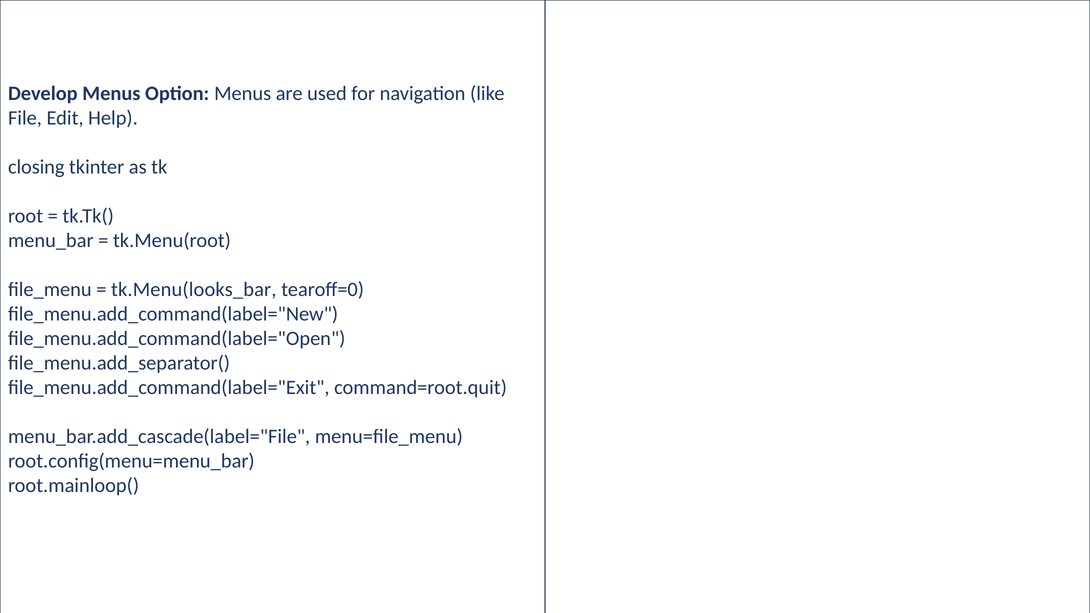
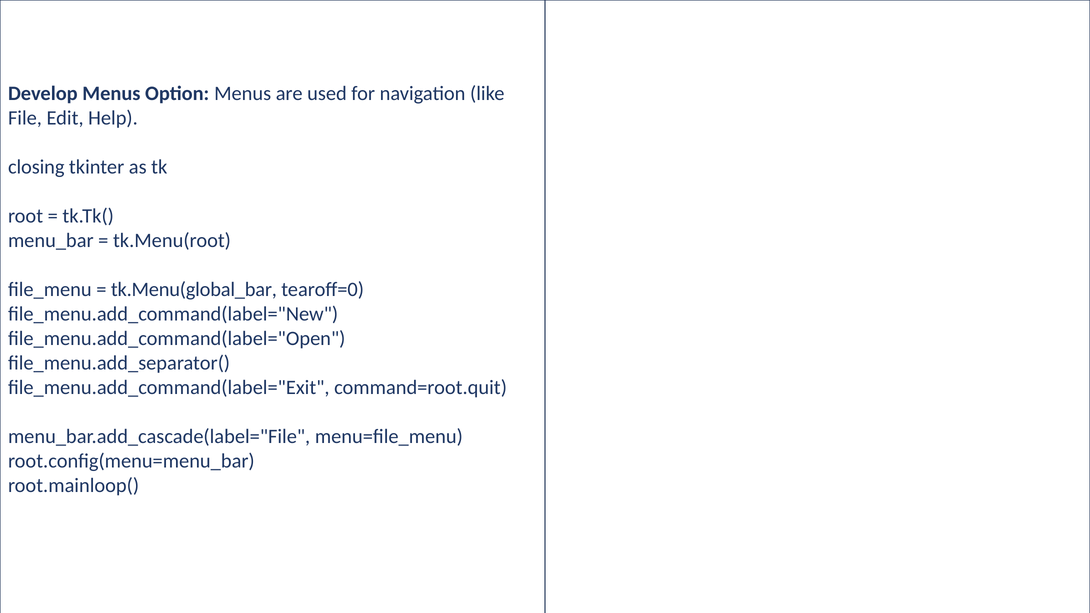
tk.Menu(looks_bar: tk.Menu(looks_bar -> tk.Menu(global_bar (194, 290)
